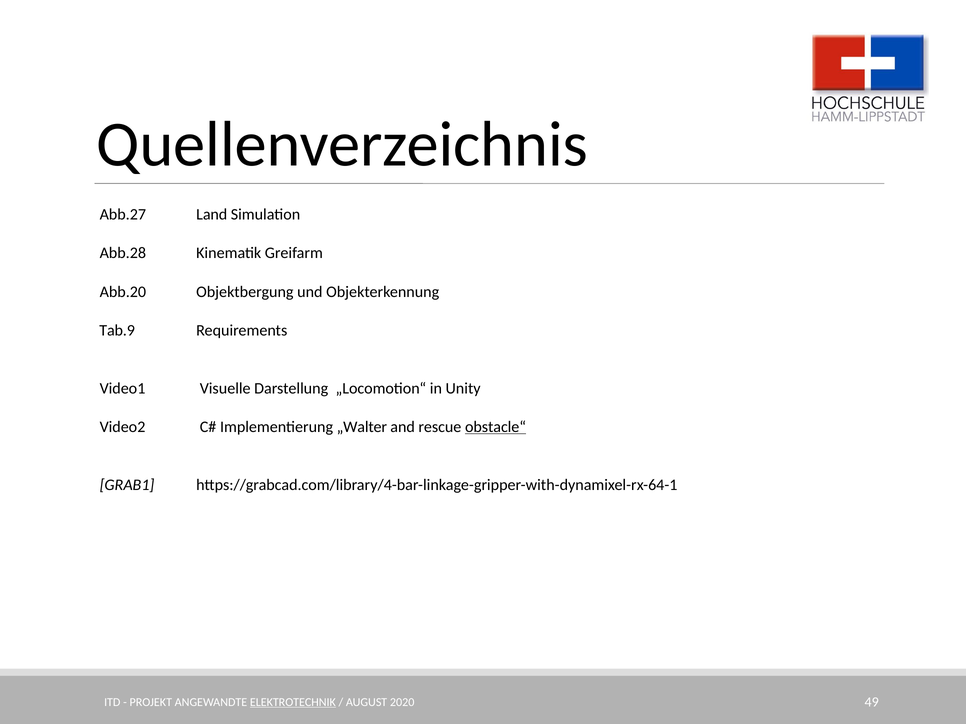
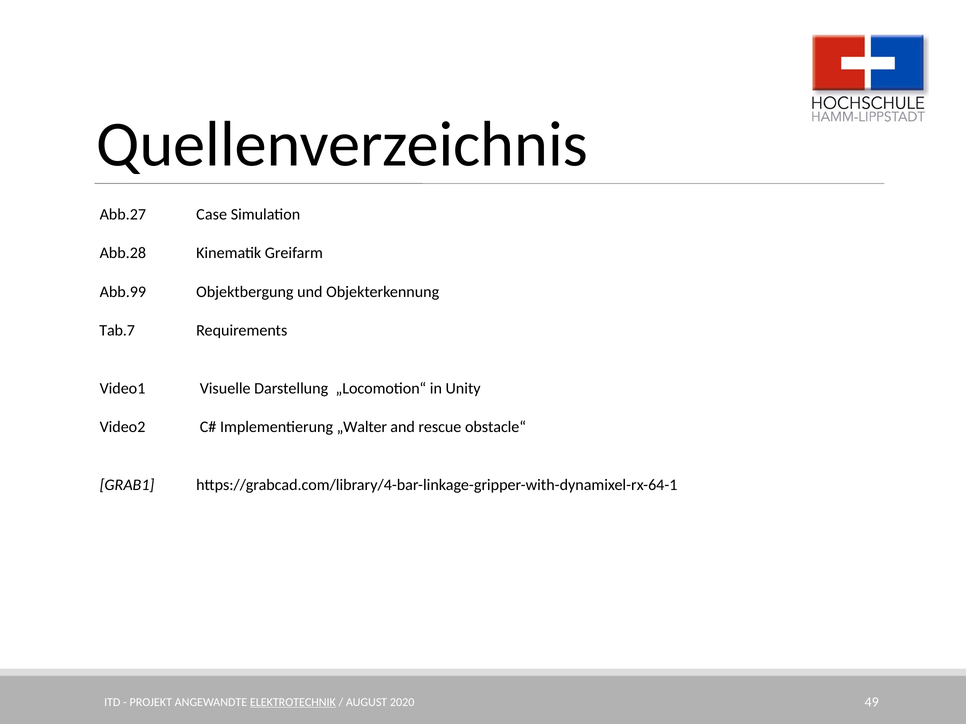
Land: Land -> Case (212, 215)
Abb.20: Abb.20 -> Abb.99 (123, 292)
Tab.9: Tab.9 -> Tab.7 (117, 331)
obstacle“ underline: present -> none (496, 427)
